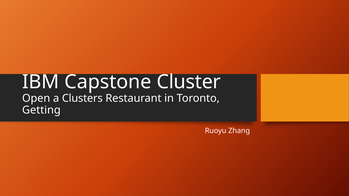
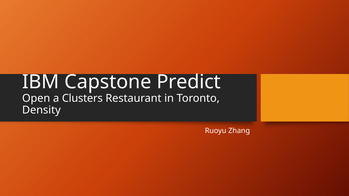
Cluster: Cluster -> Predict (189, 82)
Getting: Getting -> Density (41, 110)
